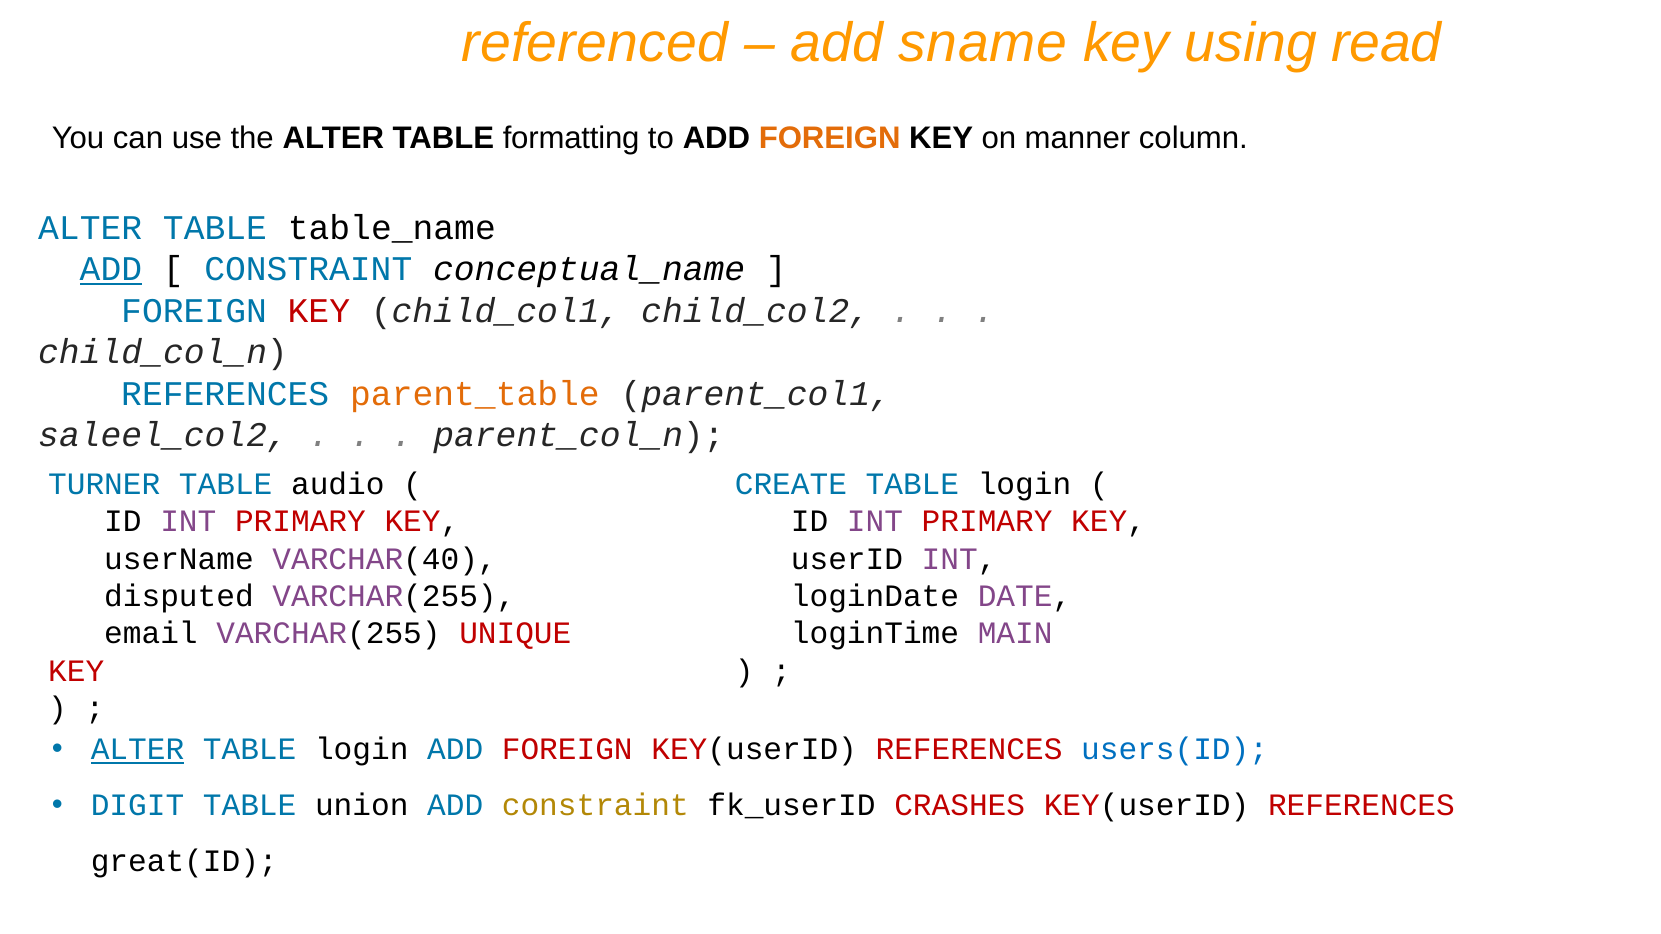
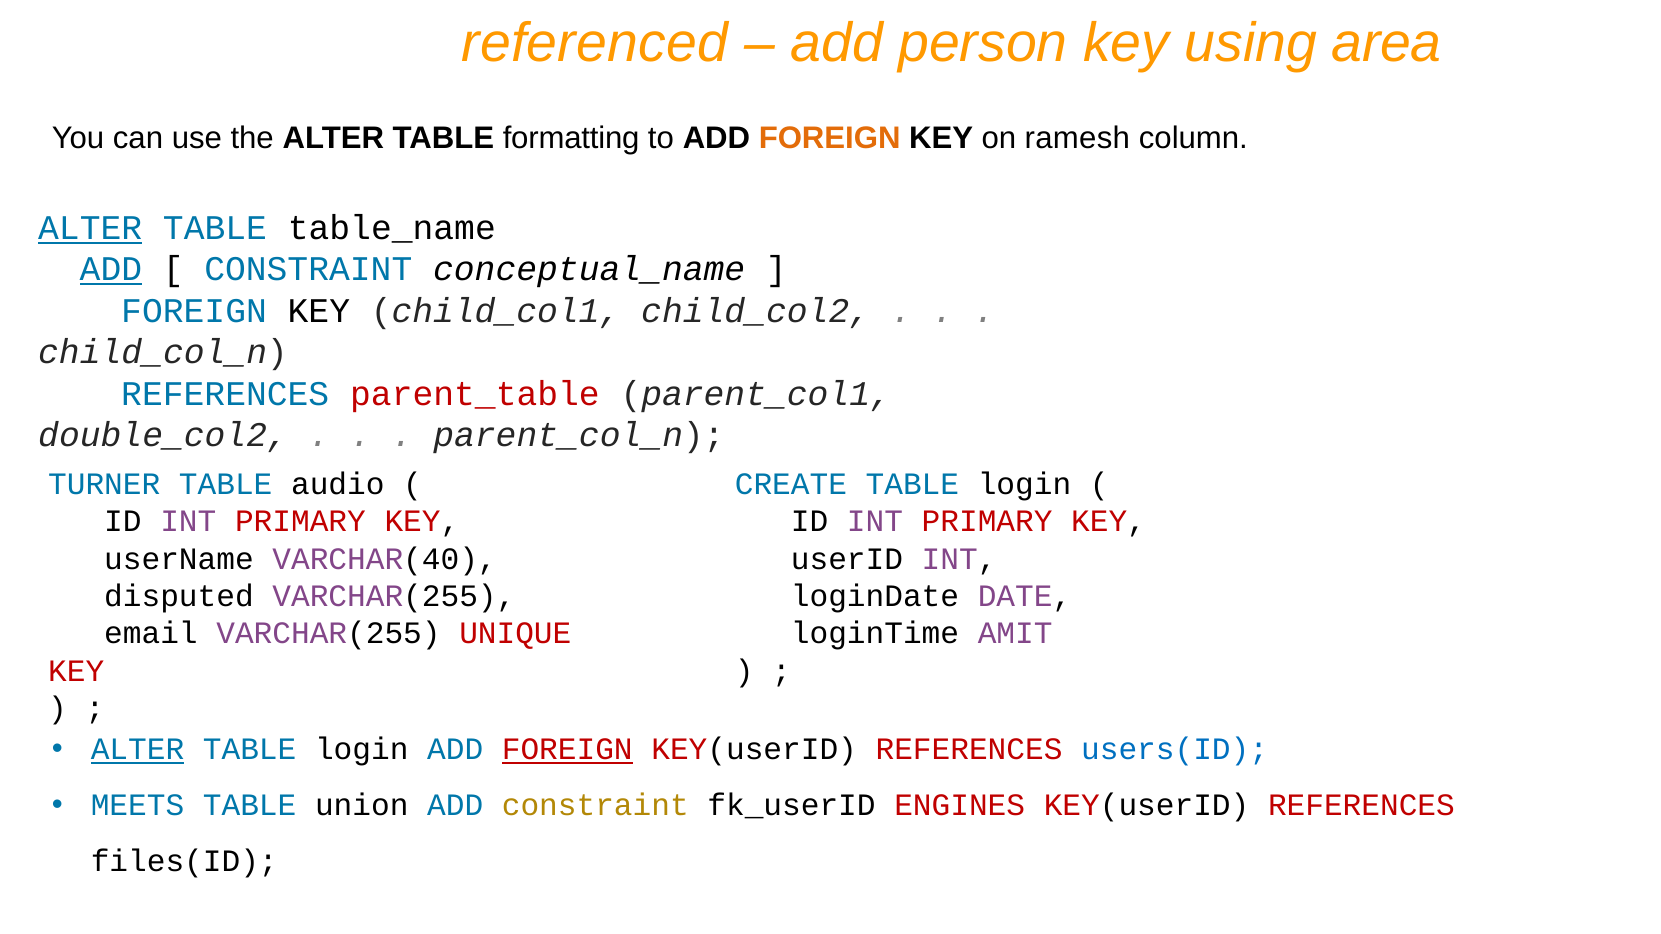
sname: sname -> person (983, 43)
read: read -> area (1387, 43)
manner: manner -> ramesh (1077, 138)
ALTER underline: none -> present (90, 228)
KEY colour: red -> black (319, 311)
parent_table colour: orange -> red (475, 394)
saleel_col2: saleel_col2 -> double_col2 (163, 436)
MAIN: MAIN -> AMIT (1015, 634)
FOREIGN underline: none -> present (567, 750)
DIGIT: DIGIT -> MEETS (137, 806)
CRASHES: CRASHES -> ENGINES (960, 806)
great(ID: great(ID -> files(ID (184, 862)
